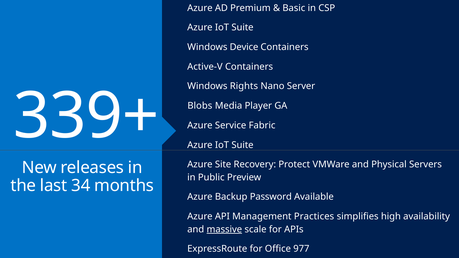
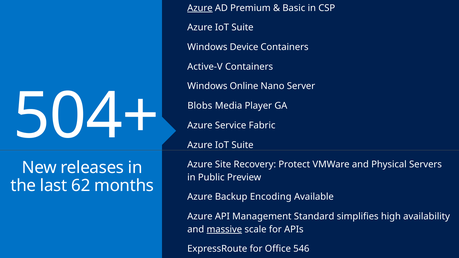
Azure underline: none -> present (200, 8)
Windows Rights: Rights -> Online (244, 86)
339+: 339+ -> 504+ (86, 116)
34: 34 -> 62 (81, 186)
Backup Password: Password -> Encoding (271, 197)
Management Practices: Practices -> Standard (314, 217)
977: 977 -> 546 (301, 249)
